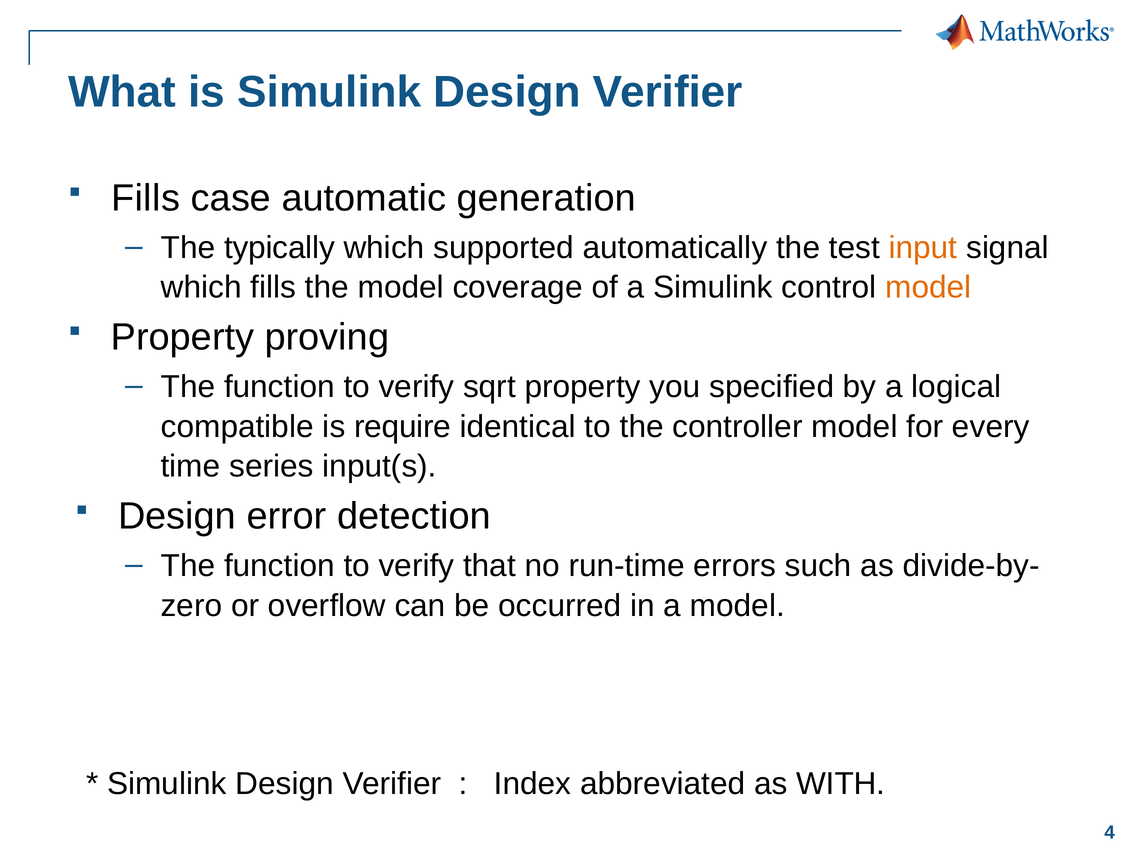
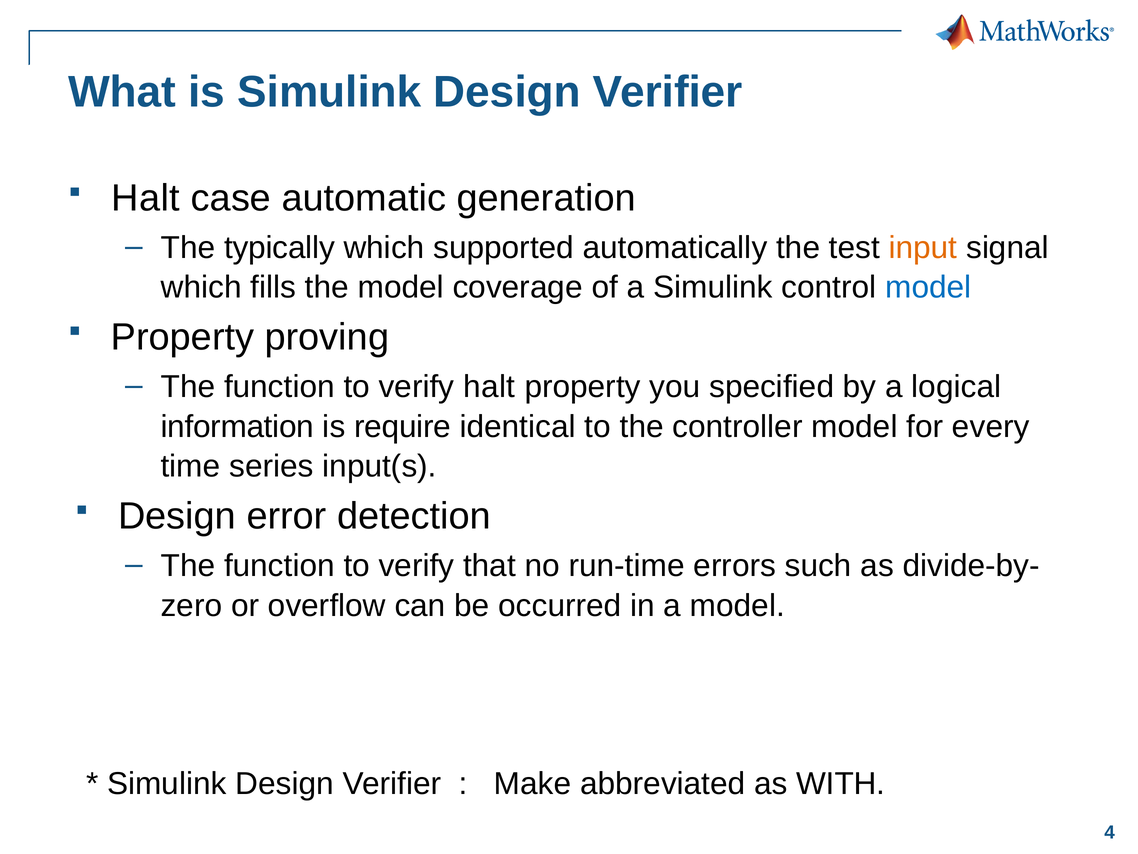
Fills: Fills -> Halt (146, 198)
model colour: orange -> blue (928, 287)
verify sqrt: sqrt -> halt (489, 387)
compatible: compatible -> information (237, 426)
Index: Index -> Make (533, 783)
